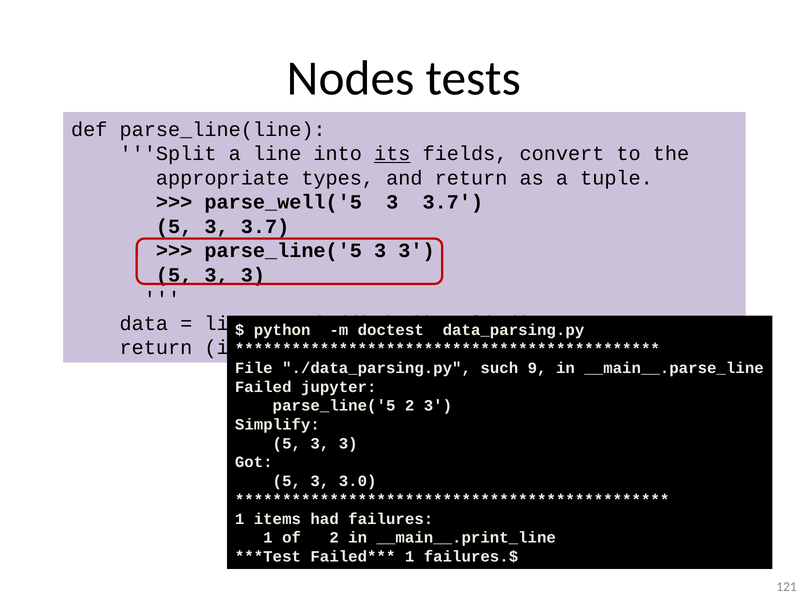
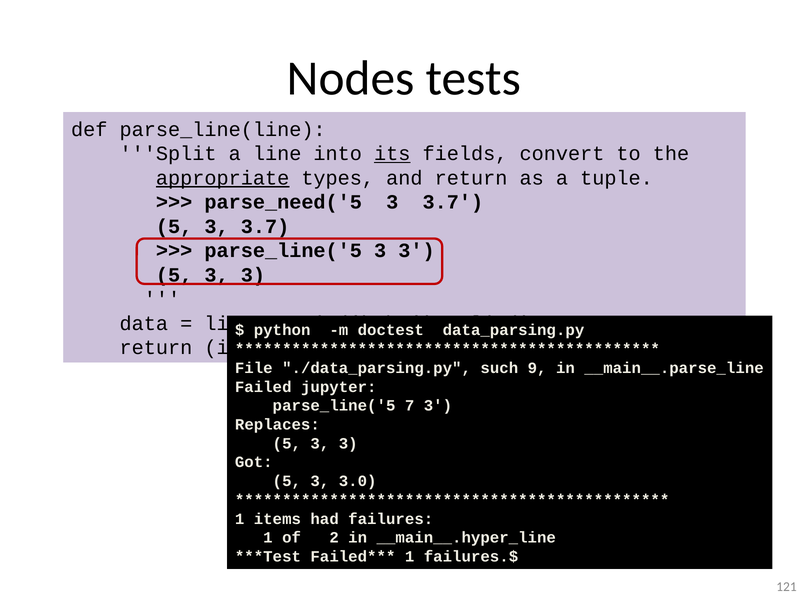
appropriate underline: none -> present (223, 178)
parse_well('5: parse_well('5 -> parse_need('5 (283, 202)
parse_line('5 2: 2 -> 7 (410, 406)
Simplify: Simplify -> Replaces (277, 425)
__main__.print_line: __main__.print_line -> __main__.hyper_line (466, 538)
